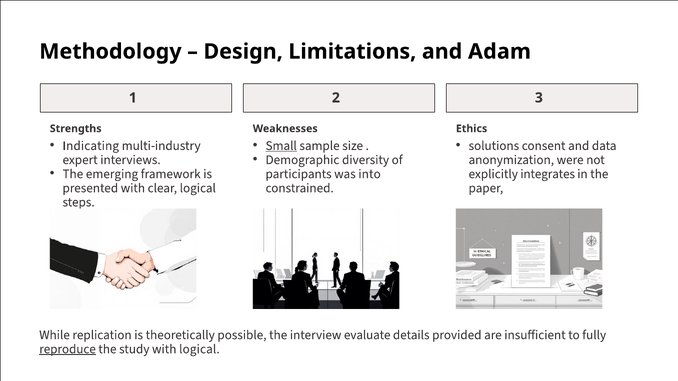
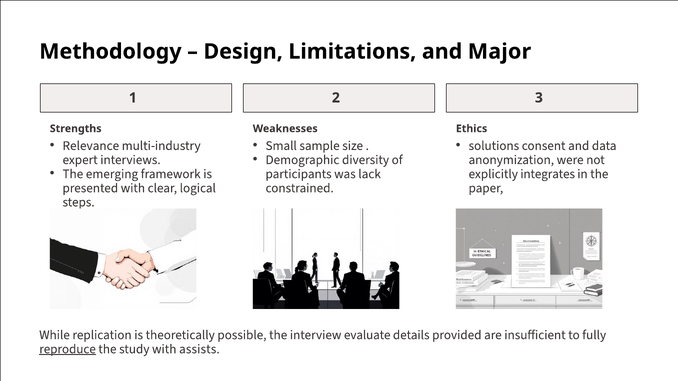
Adam: Adam -> Major (499, 52)
Indicating: Indicating -> Relevance (91, 146)
Small underline: present -> none (281, 146)
into: into -> lack (370, 174)
with logical: logical -> assists (199, 349)
